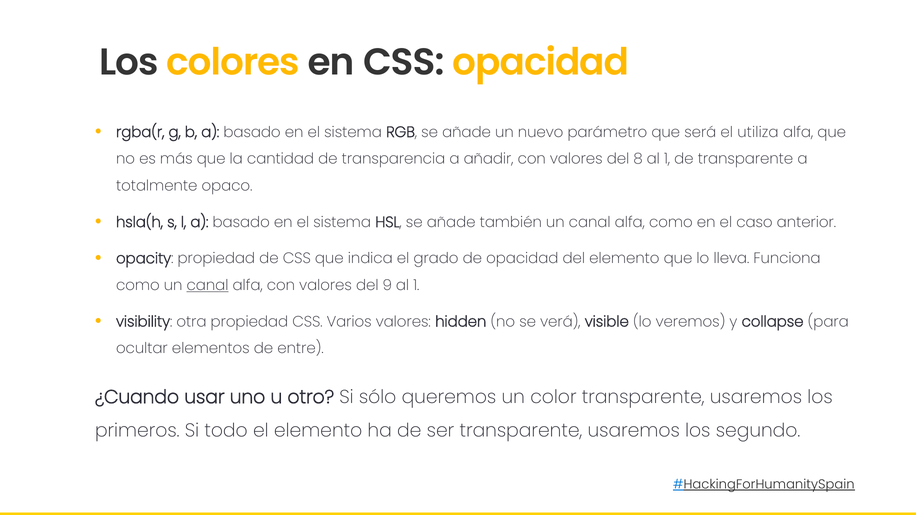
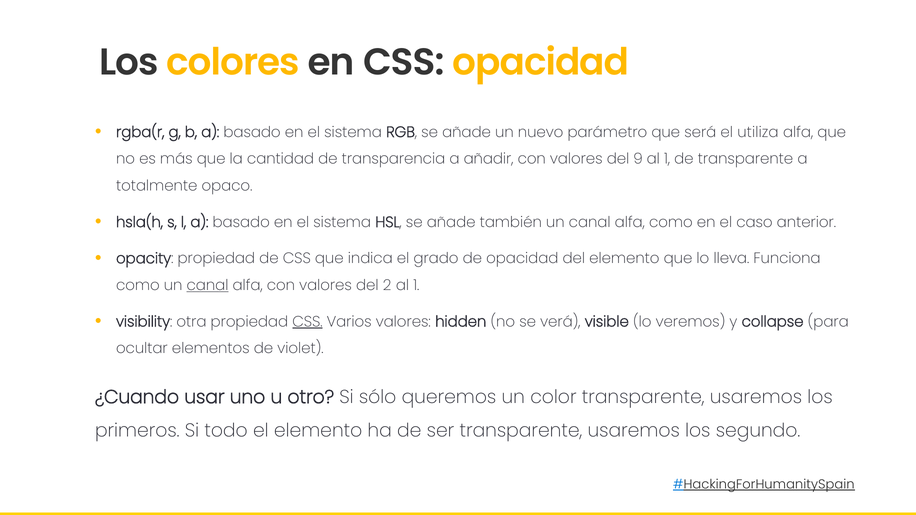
8: 8 -> 9 (638, 159)
9: 9 -> 2 (387, 285)
CSS underline: none -> present (307, 322)
entre: entre -> violet (300, 349)
